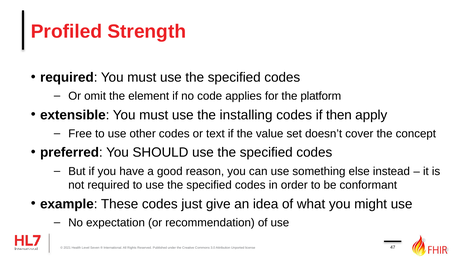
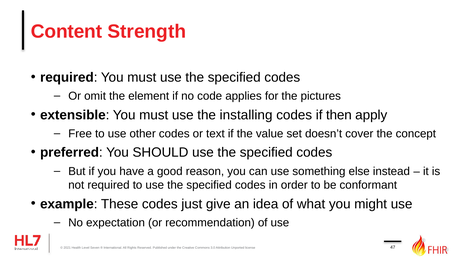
Profiled: Profiled -> Content (67, 31)
platform: platform -> pictures (321, 96)
